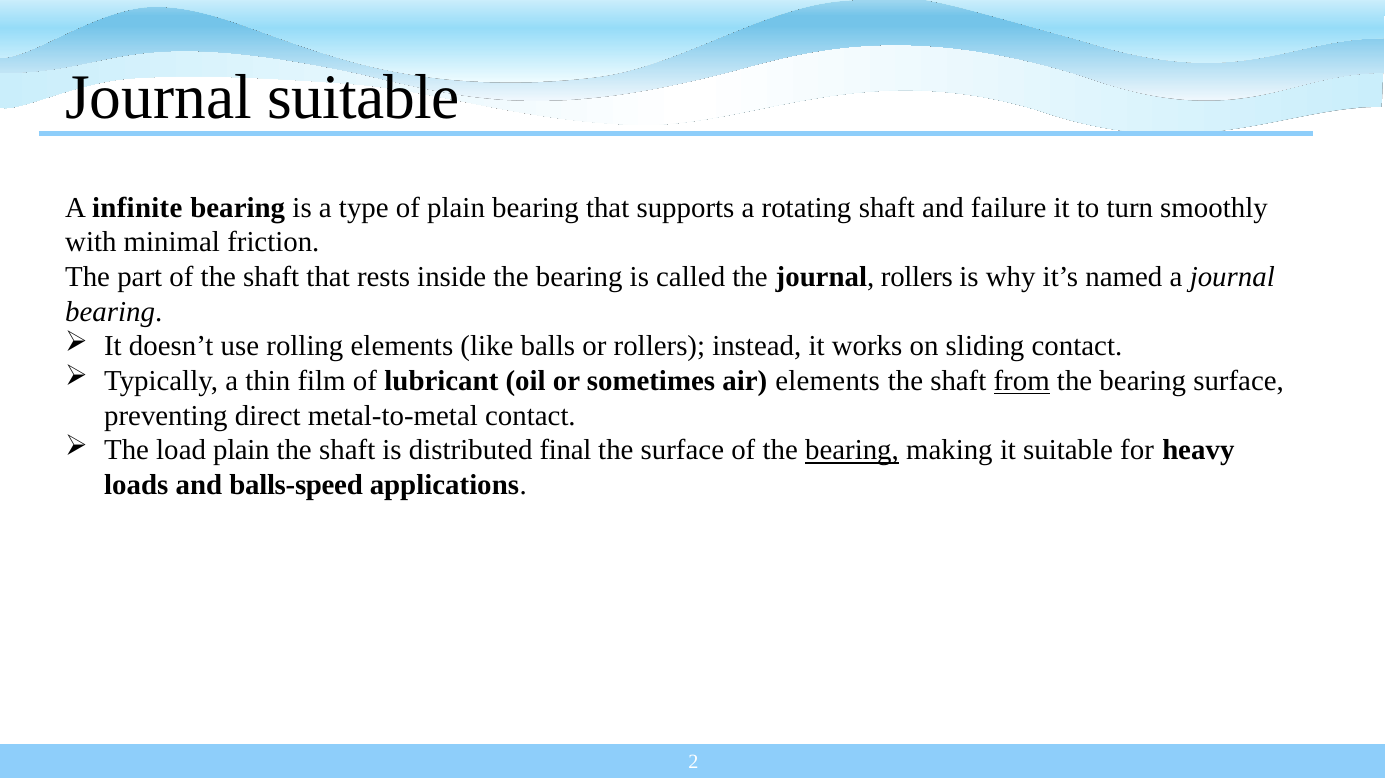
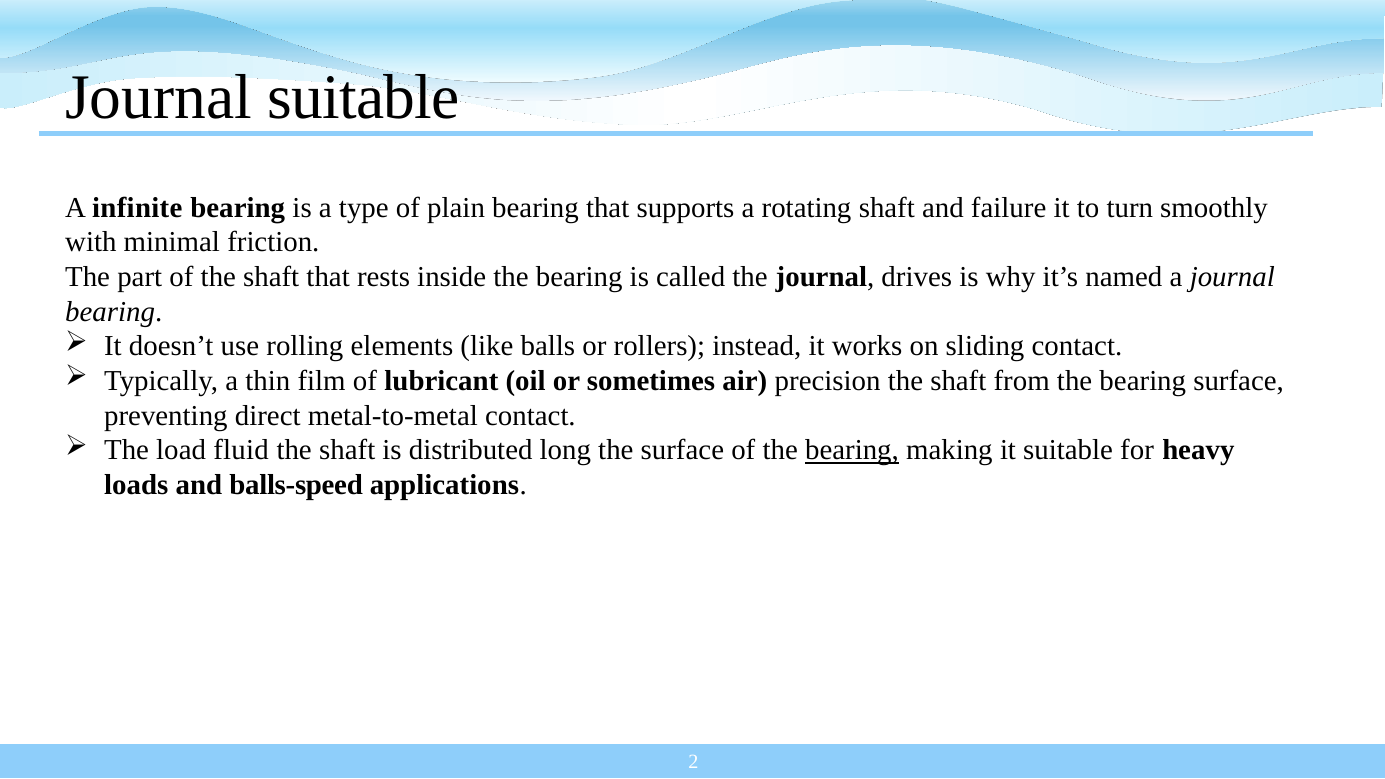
journal rollers: rollers -> drives (917, 277)
air elements: elements -> precision (828, 381)
from underline: present -> none (1022, 381)
load plain: plain -> fluid (241, 450)
final: final -> long (565, 450)
